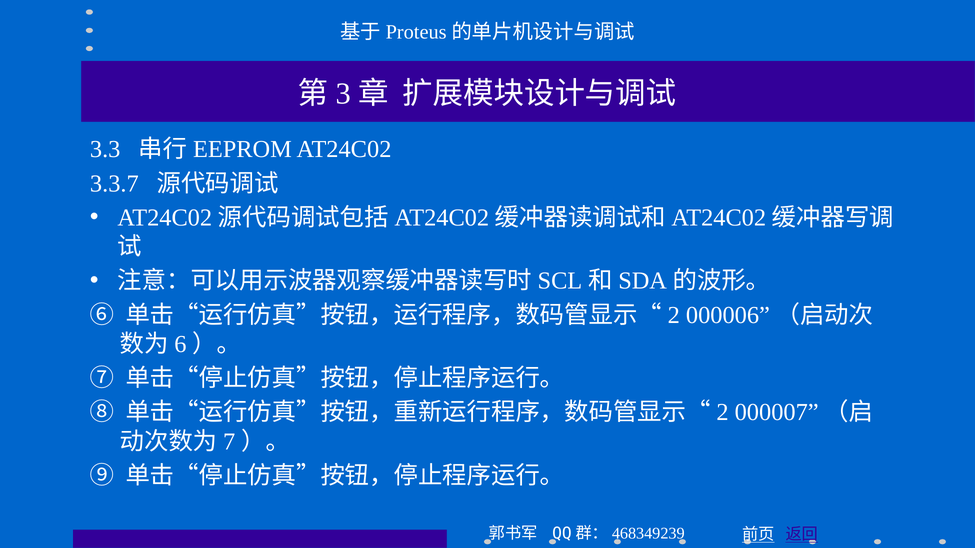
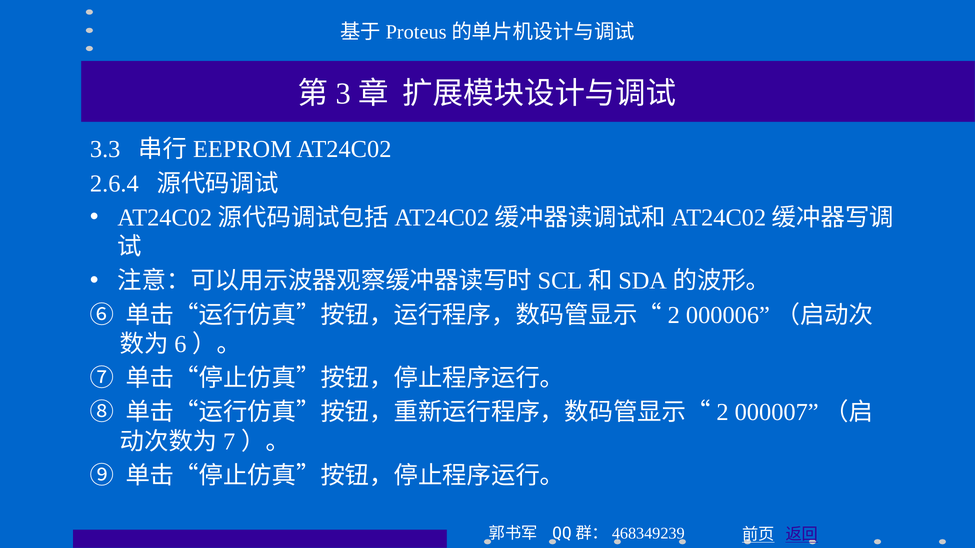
3.3.7: 3.3.7 -> 2.6.4 (114, 184)
